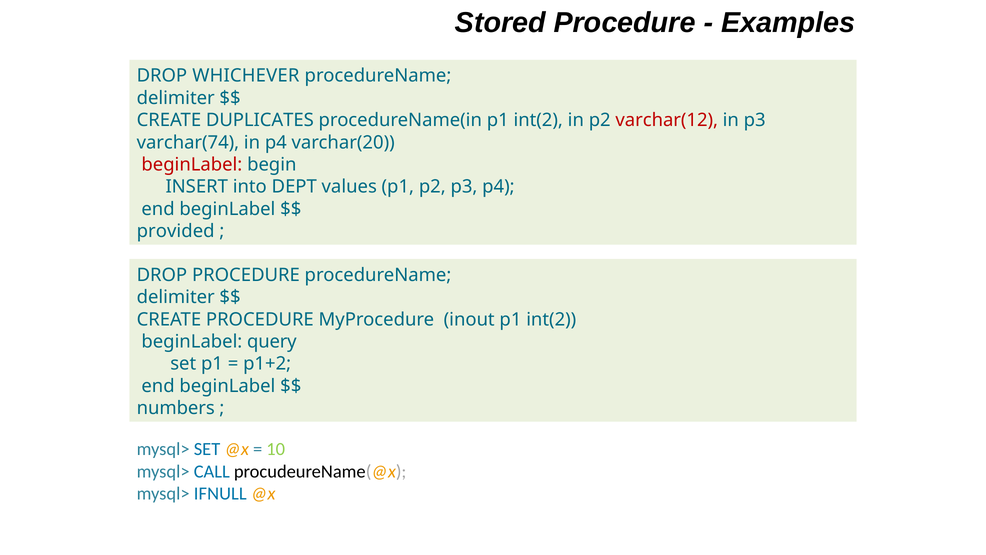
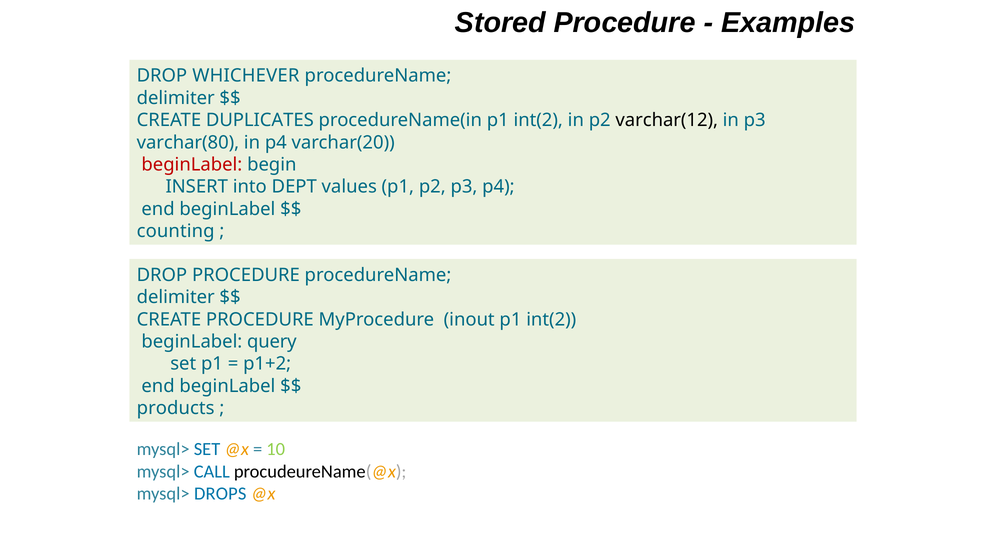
varchar(12 colour: red -> black (667, 120)
varchar(74: varchar(74 -> varchar(80 (188, 142)
provided: provided -> counting (176, 231)
numbers: numbers -> products (176, 408)
IFNULL: IFNULL -> DROPS (220, 493)
